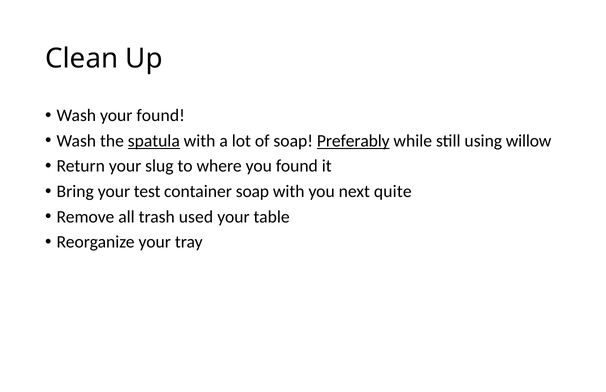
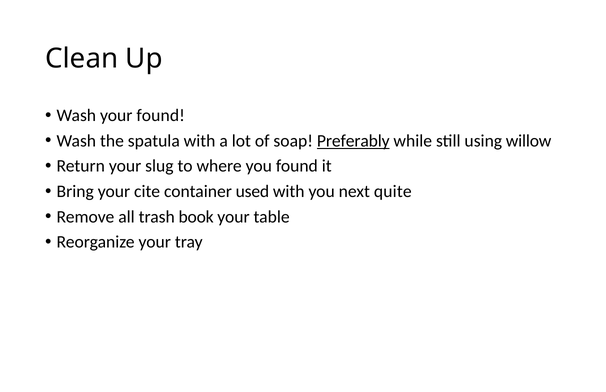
spatula underline: present -> none (154, 141)
test: test -> cite (147, 192)
container soap: soap -> used (252, 192)
used: used -> book (196, 217)
